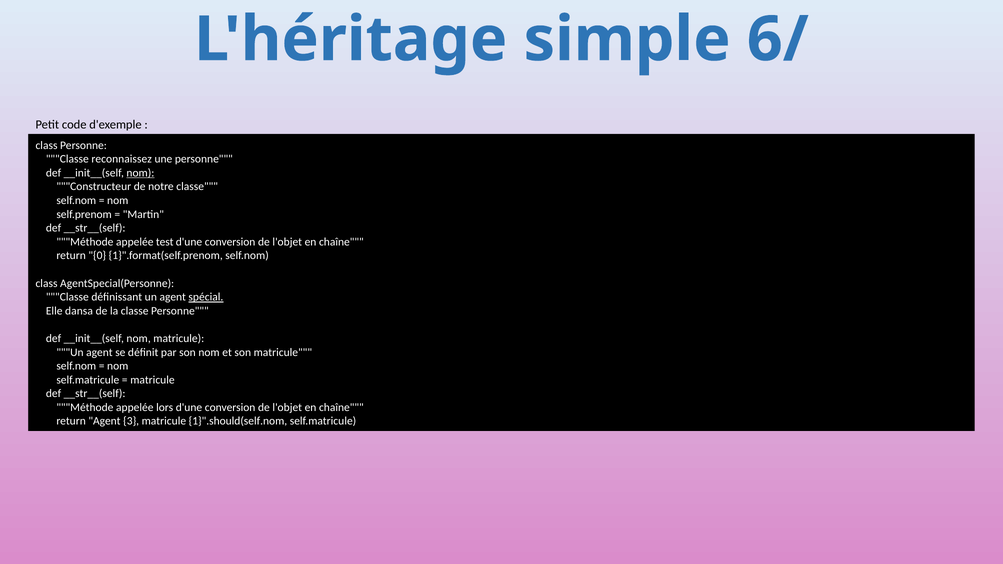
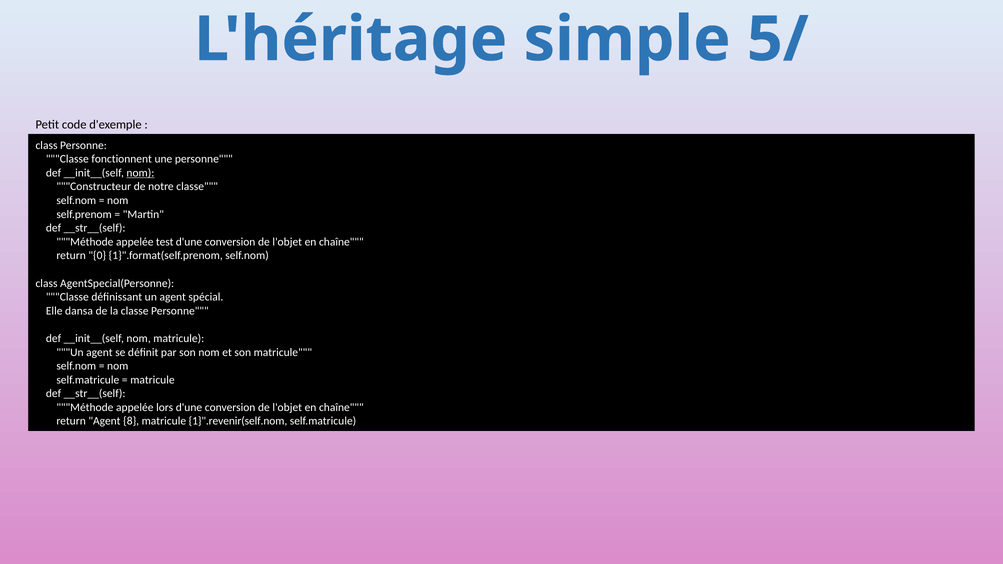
6/: 6/ -> 5/ (778, 40)
reconnaissez: reconnaissez -> fonctionnent (122, 159)
spécial underline: present -> none (206, 297)
3: 3 -> 8 (131, 421)
1}".should(self.nom: 1}".should(self.nom -> 1}".revenir(self.nom (238, 421)
